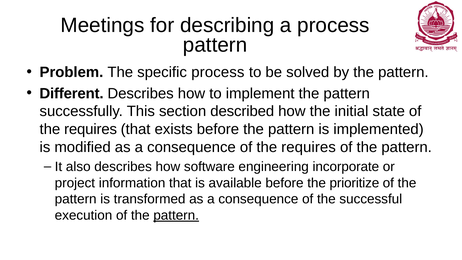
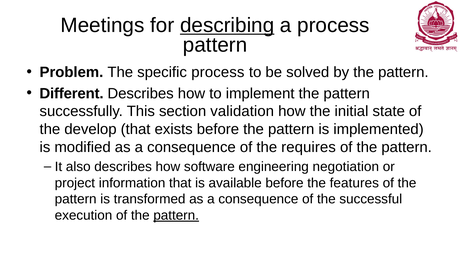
describing underline: none -> present (227, 25)
described: described -> validation (242, 111)
requires: requires -> develop (90, 129)
incorporate: incorporate -> negotiation (346, 167)
prioritize: prioritize -> features (354, 183)
